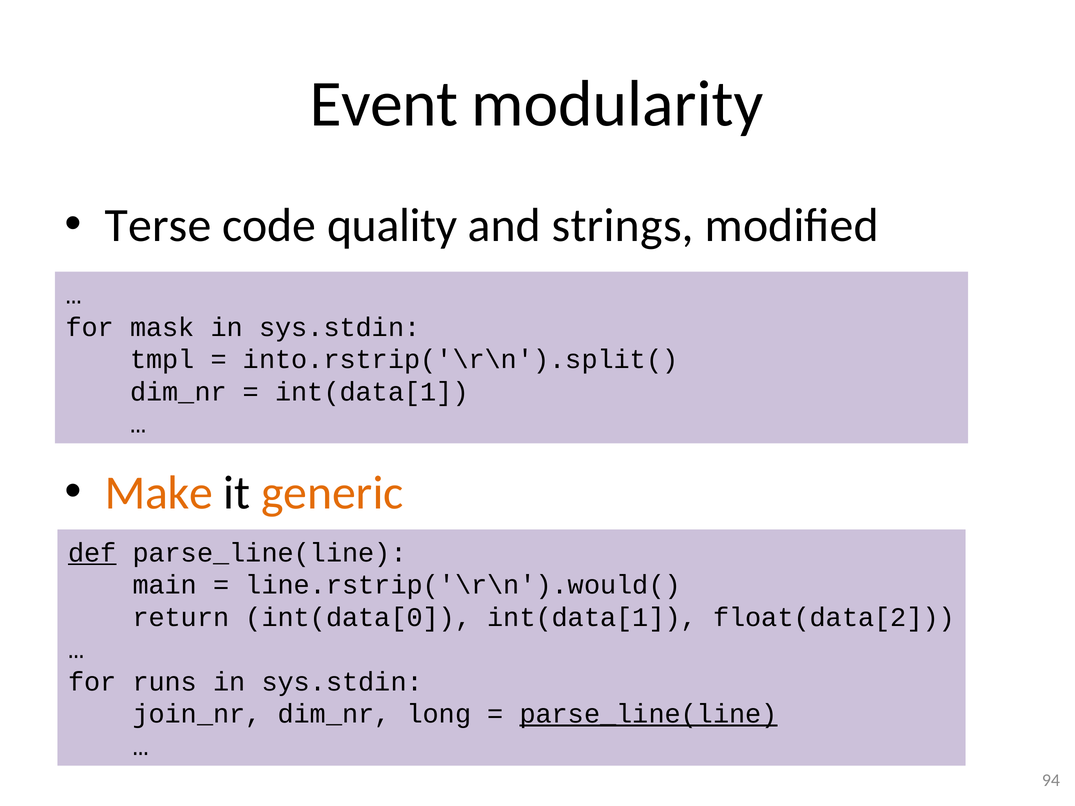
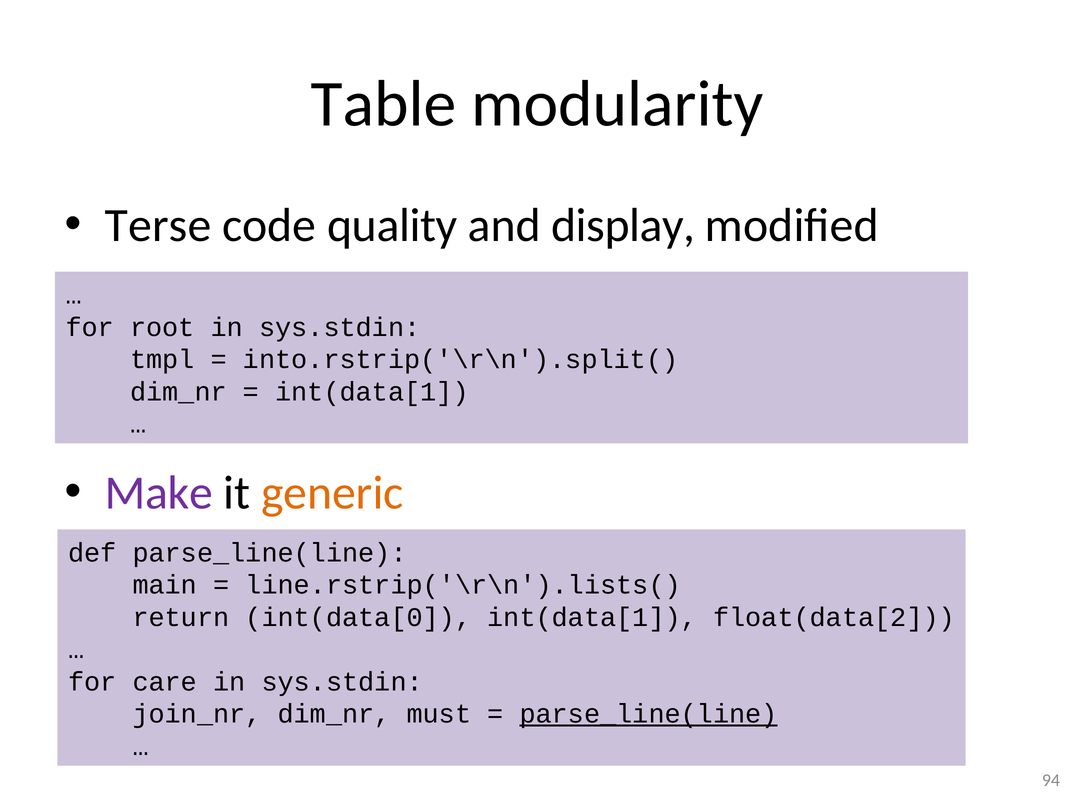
Event: Event -> Table (384, 104)
strings: strings -> display (623, 226)
mask: mask -> root (162, 327)
Make colour: orange -> purple (159, 493)
def underline: present -> none (92, 553)
line.rstrip('\r\n').would(: line.rstrip('\r\n').would( -> line.rstrip('\r\n').lists( (463, 585)
runs: runs -> care (165, 682)
long: long -> must (439, 714)
